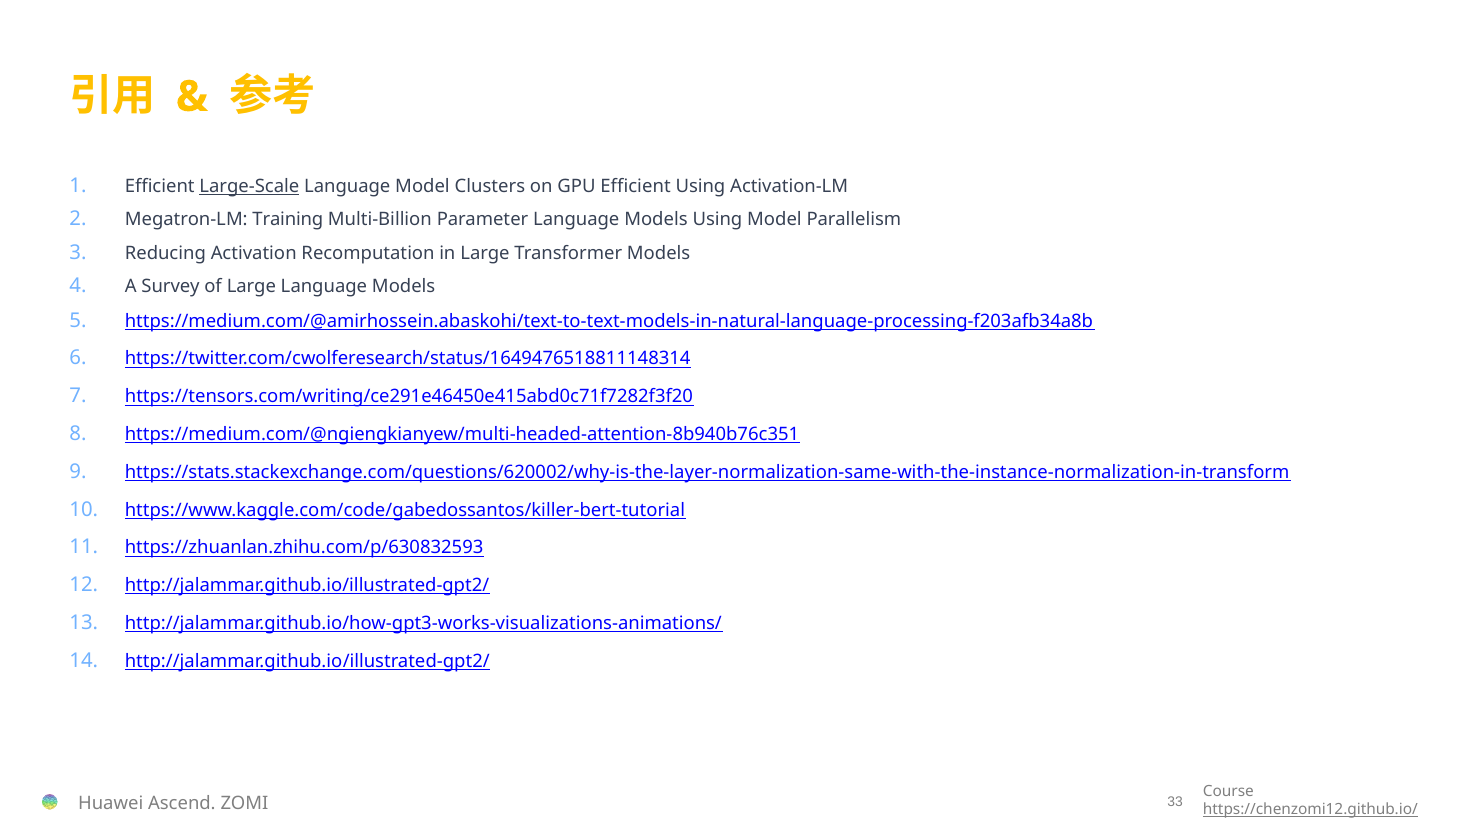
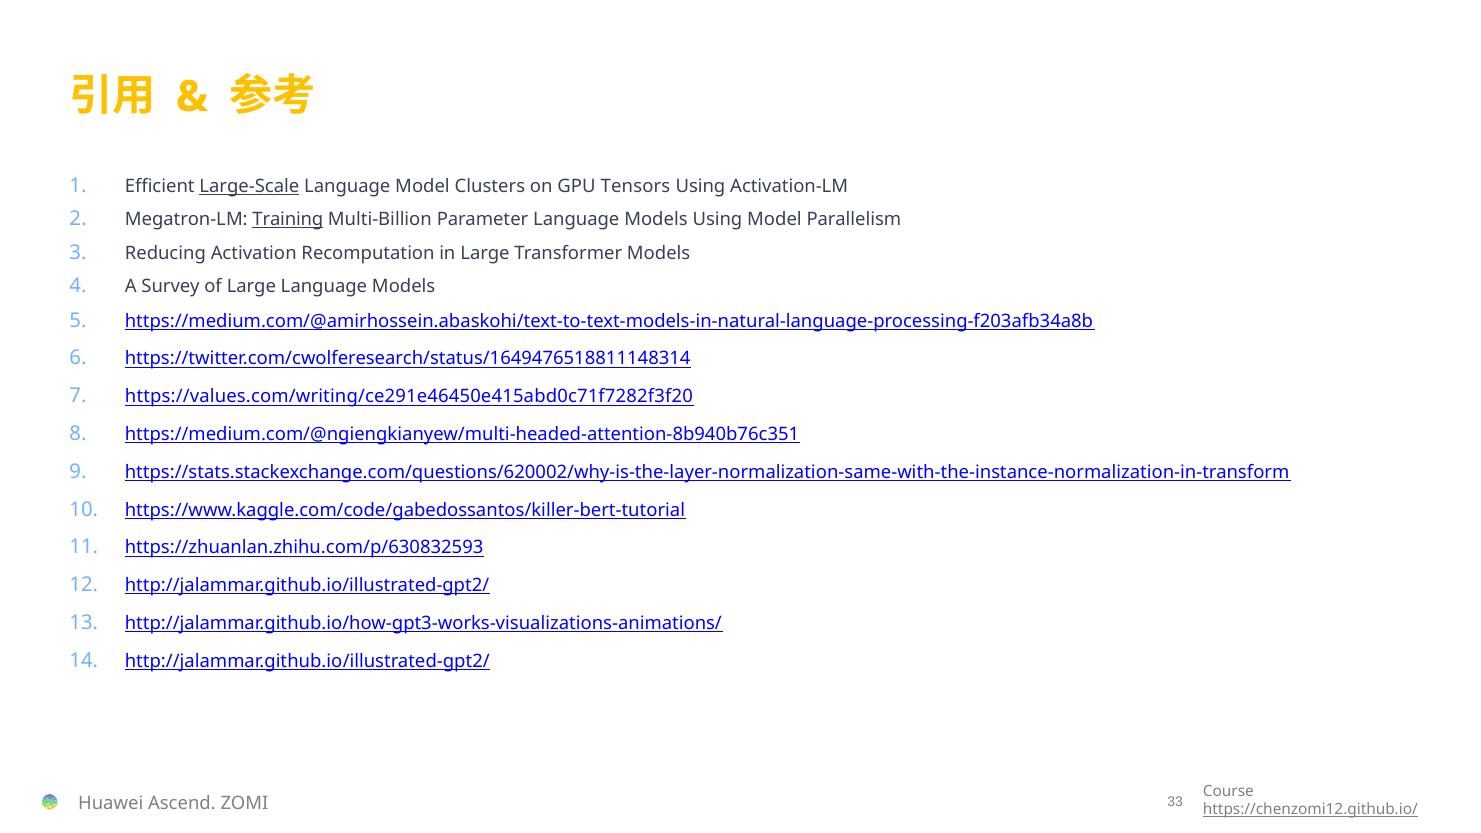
GPU Efficient: Efficient -> Tensors (635, 186)
Training underline: none -> present (288, 220)
https://tensors.com/writing/ce291e46450e415abd0c71f7282f3f20: https://tensors.com/writing/ce291e46450e415abd0c71f7282f3f20 -> https://values.com/writing/ce291e46450e415abd0c71f7282f3f20 (409, 396)
